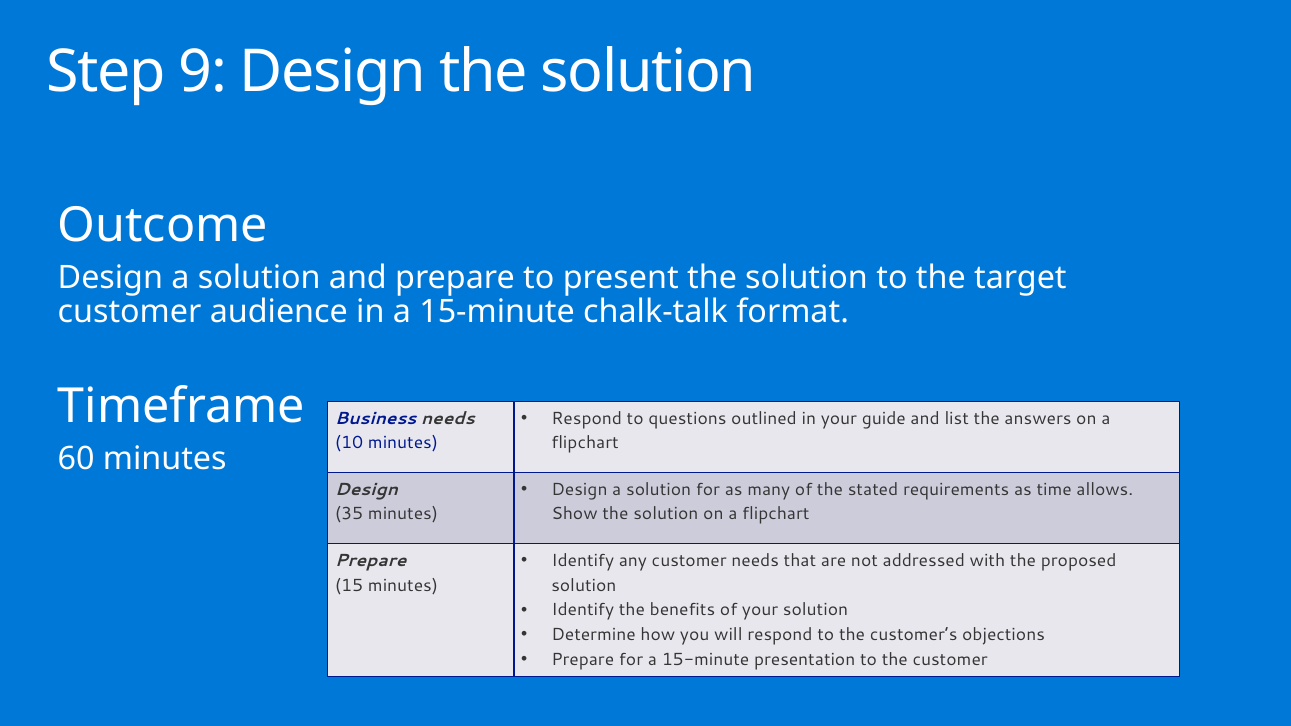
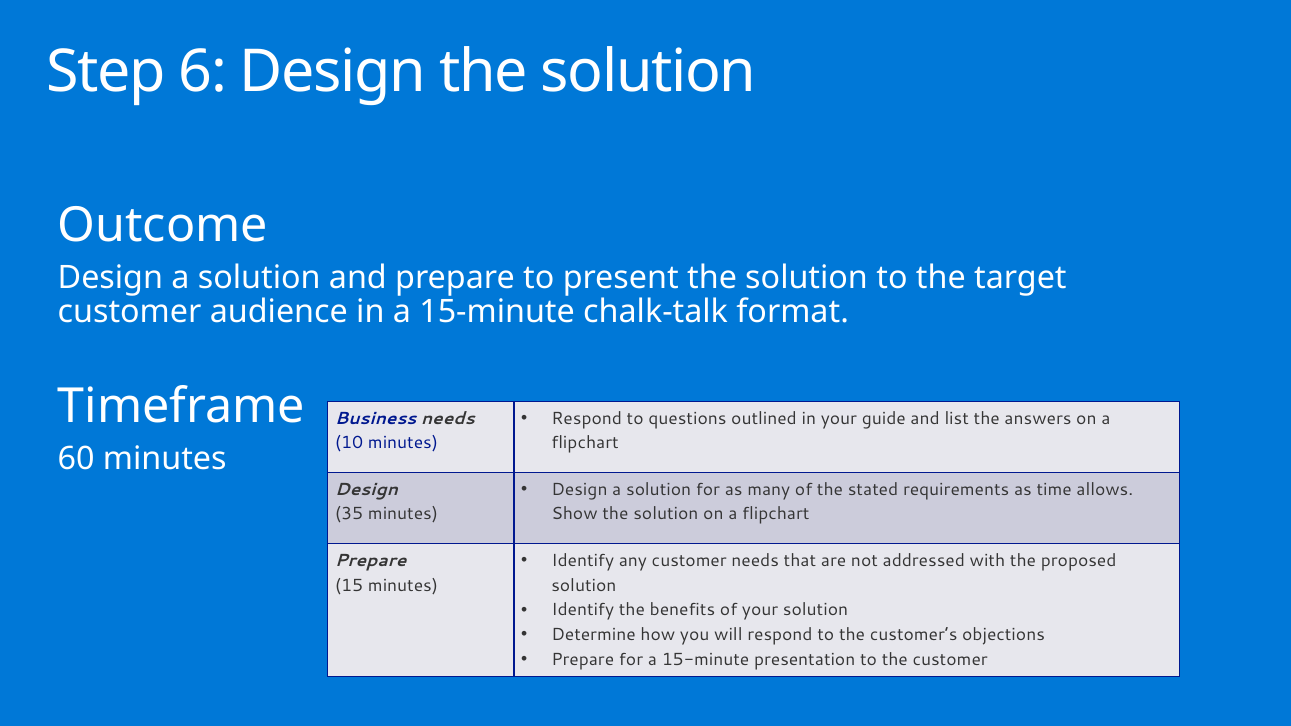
9: 9 -> 6 (203, 72)
